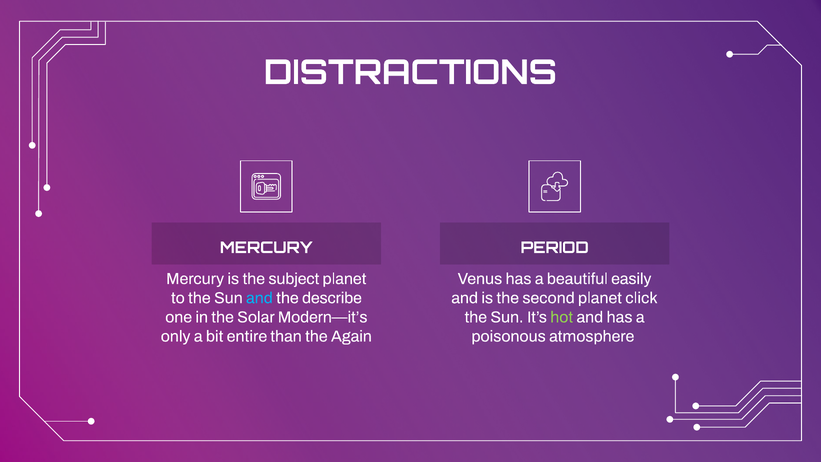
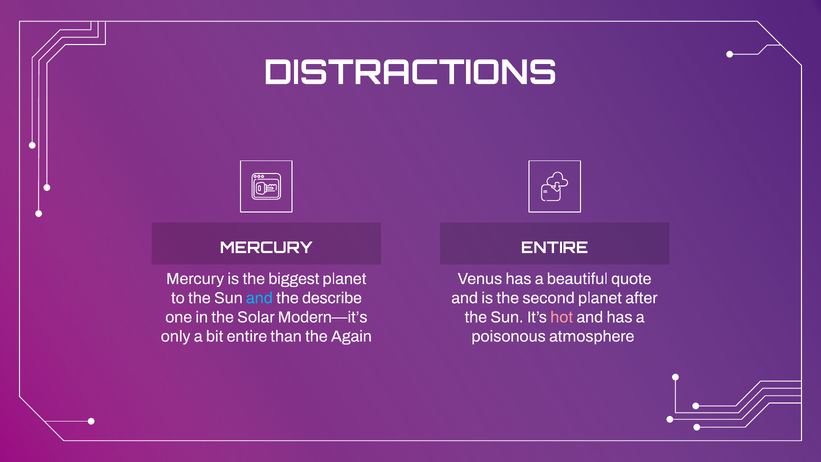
MERCURY PERIOD: PERIOD -> ENTIRE (555, 248)
subject: subject -> biggest (294, 279)
easily: easily -> quote (631, 279)
click: click -> after (641, 298)
hot colour: light green -> pink (562, 317)
